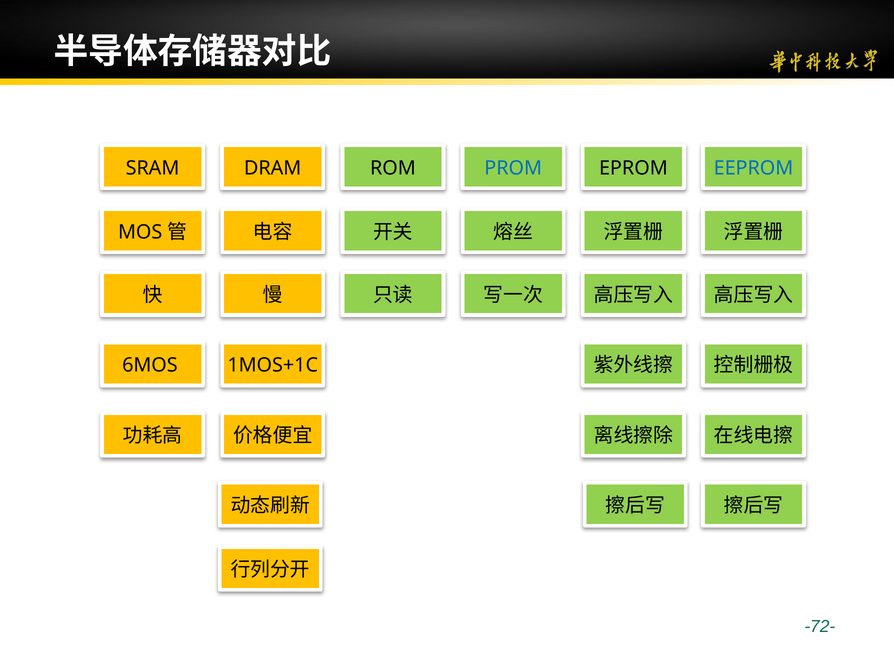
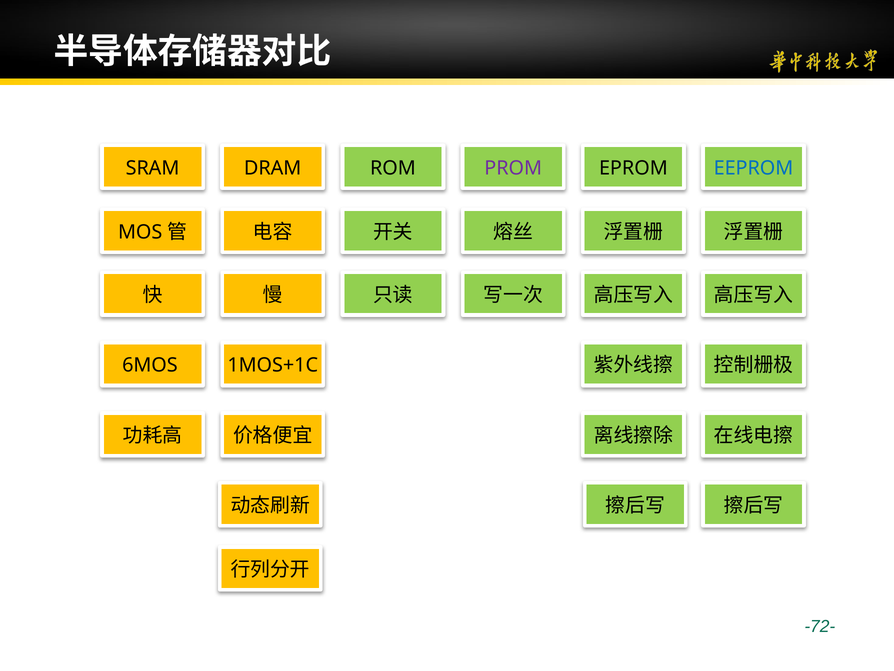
PROM colour: blue -> purple (513, 168)
